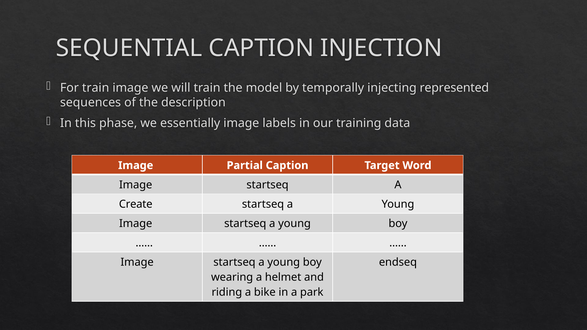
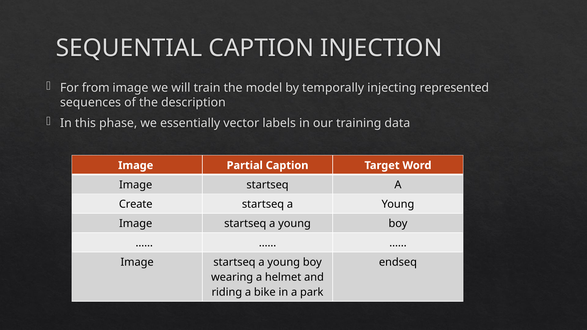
For train: train -> from (96, 88)
essentially image: image -> vector (241, 123)
